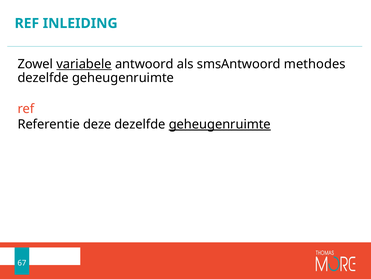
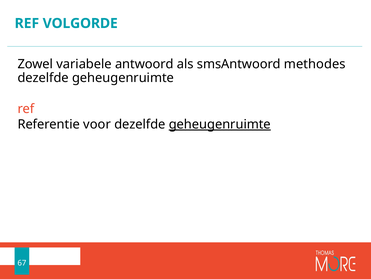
INLEIDING: INLEIDING -> VOLGORDE (80, 23)
variabele underline: present -> none (84, 64)
deze: deze -> voor (97, 124)
